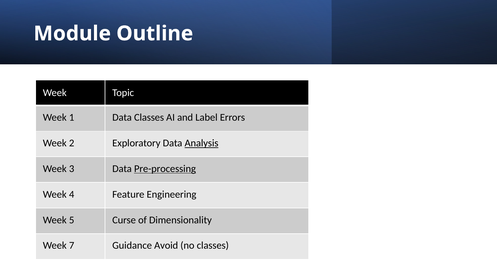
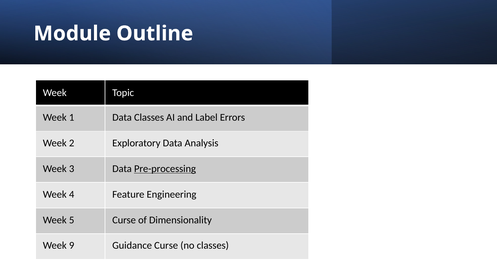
Analysis underline: present -> none (202, 143)
7: 7 -> 9 (72, 246)
Guidance Avoid: Avoid -> Curse (166, 246)
